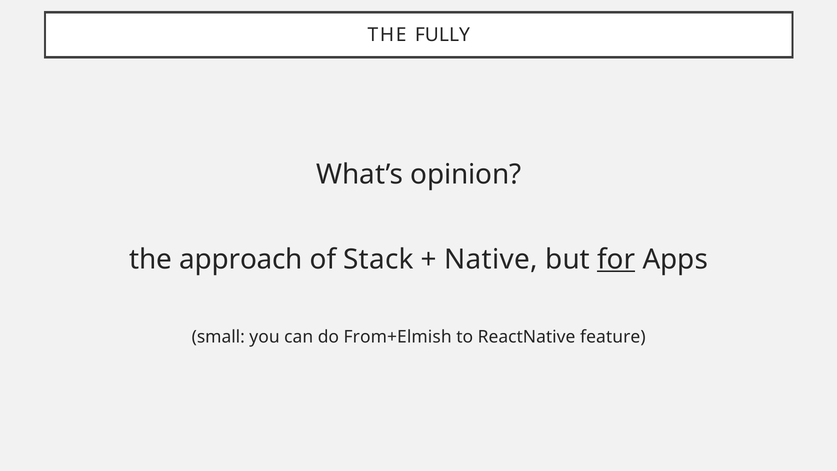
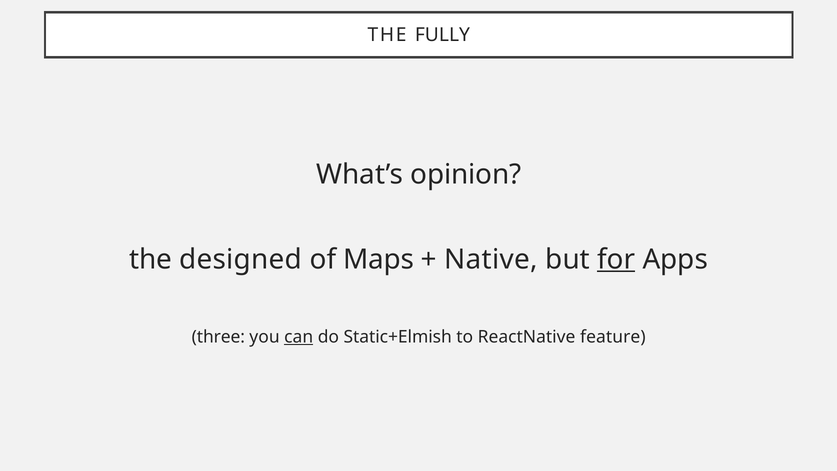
approach: approach -> designed (241, 259)
Stack: Stack -> Maps (379, 259)
small: small -> three (218, 337)
can underline: none -> present (299, 337)
From+Elmish: From+Elmish -> Static+Elmish (398, 337)
